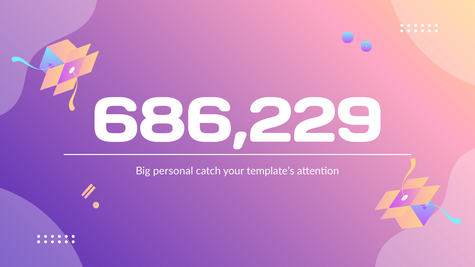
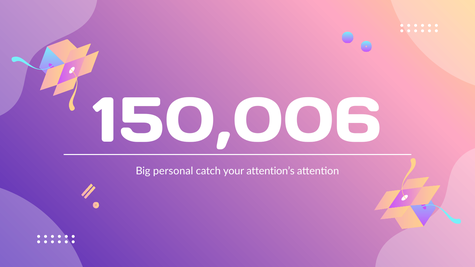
686,229: 686,229 -> 150,006 (237, 121)
template’s: template’s -> attention’s (271, 171)
